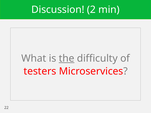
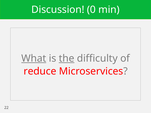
2: 2 -> 0 (91, 10)
What underline: none -> present (34, 59)
testers: testers -> reduce (40, 71)
